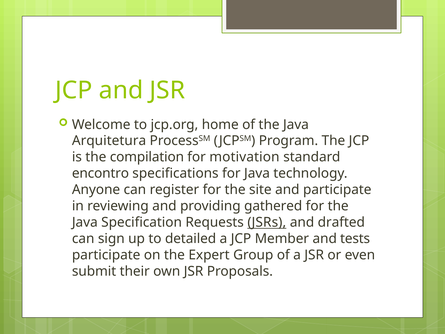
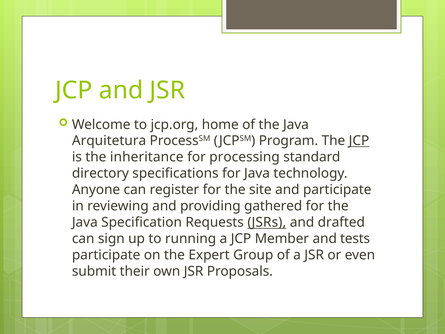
JCP underline: none -> present (359, 141)
compilation: compilation -> inheritance (147, 157)
motivation: motivation -> processing (245, 157)
encontro: encontro -> directory (100, 173)
detailed: detailed -> running (191, 239)
